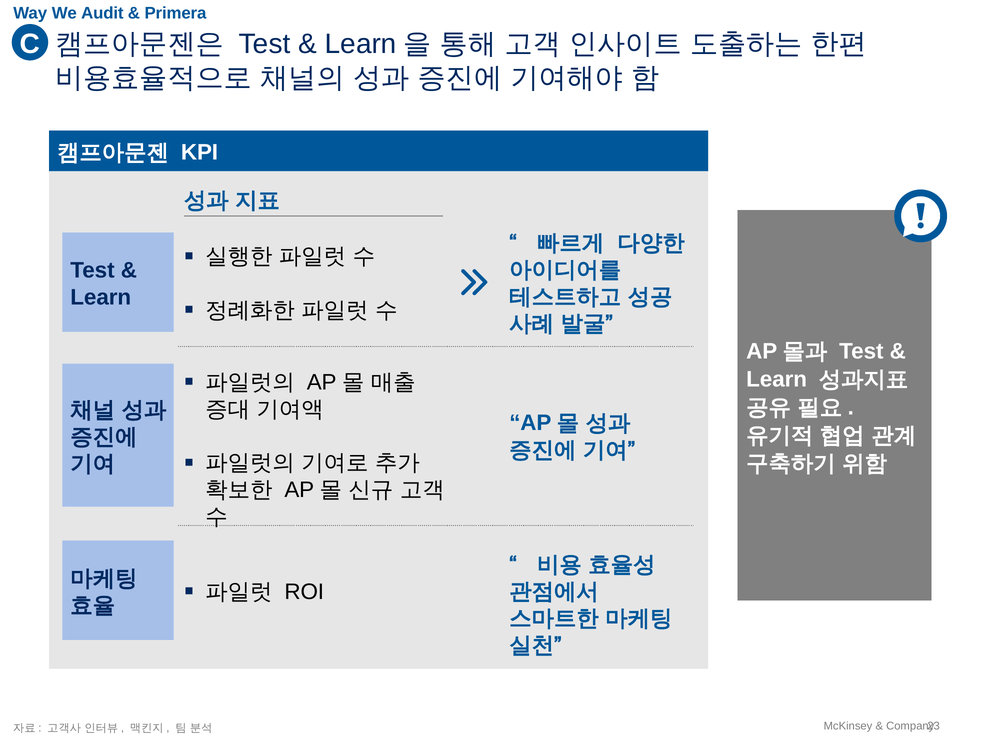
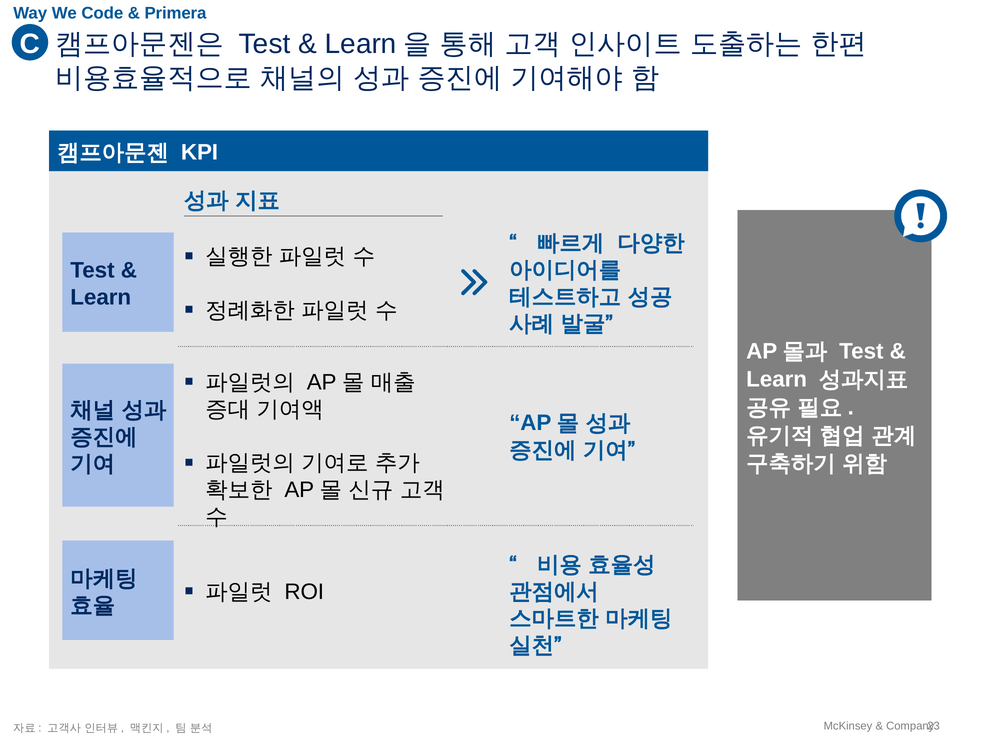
Audit: Audit -> Code (102, 13)
